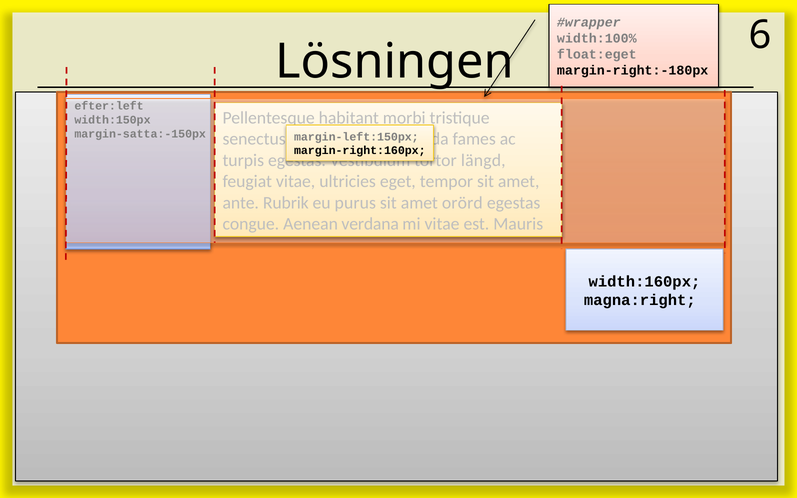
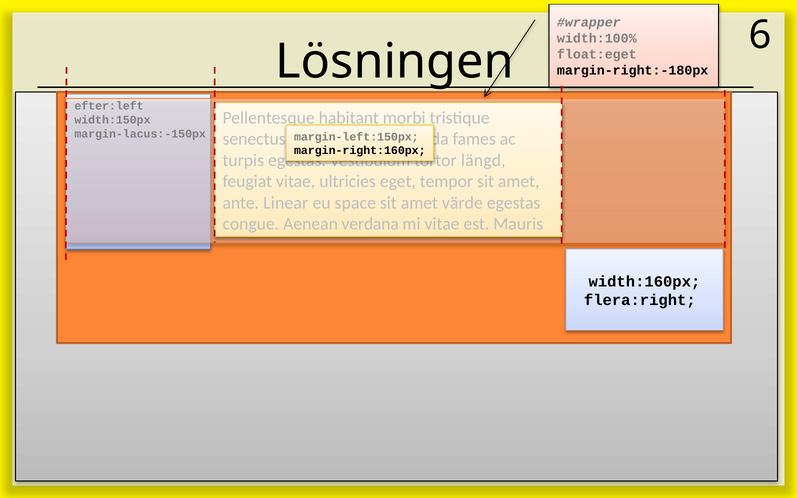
margin-satta:-150px: margin-satta:-150px -> margin-lacus:-150px (140, 134)
Rubrik: Rubrik -> Linear (286, 203)
purus: purus -> space (355, 203)
orörd: orörd -> värde (462, 203)
magna:right: magna:right -> flera:right (640, 300)
